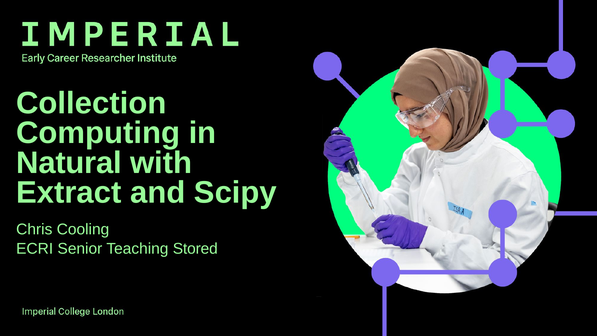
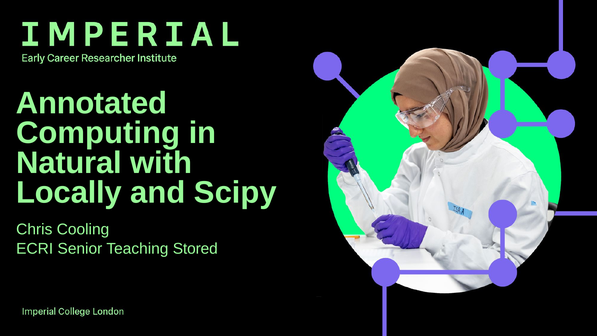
Collection: Collection -> Annotated (91, 103)
Extract: Extract -> Locally (69, 193)
